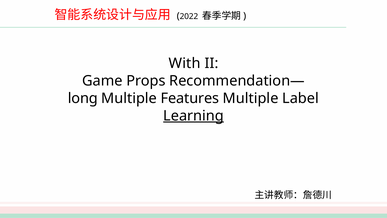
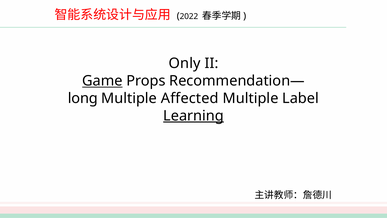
With: With -> Only (185, 63)
Game underline: none -> present (102, 81)
Features: Features -> Affected (190, 98)
